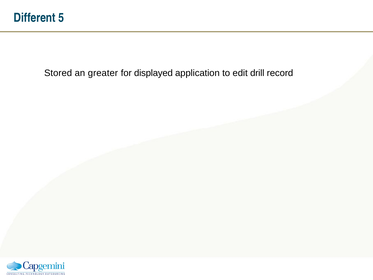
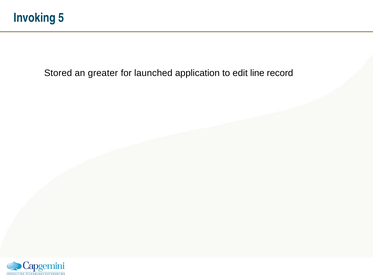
Different: Different -> Invoking (35, 18)
displayed: displayed -> launched (153, 73)
drill: drill -> line (257, 73)
